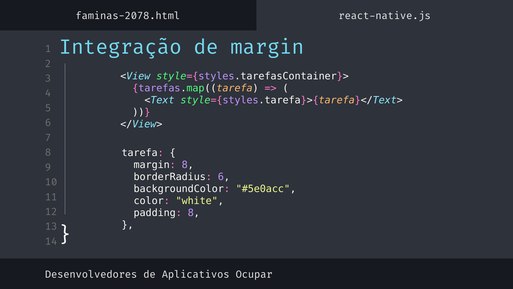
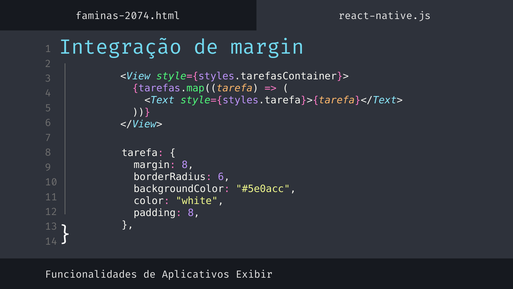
faminas-2078.html: faminas-2078.html -> faminas-2074.html (128, 16)
Desenvolvedores: Desenvolvedores -> Funcionalidades (91, 274)
Ocupar: Ocupar -> Exibir (254, 274)
